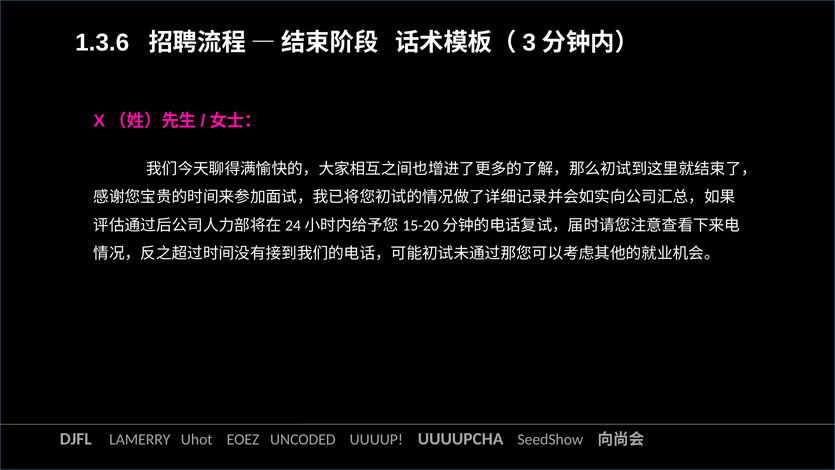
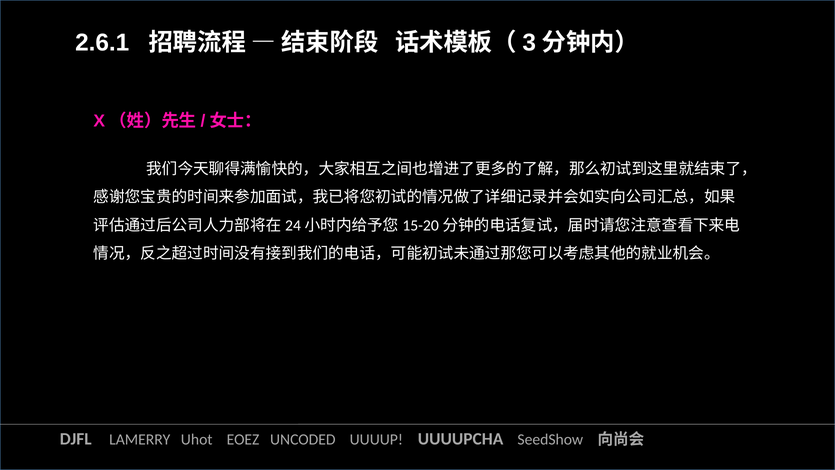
1.3.6: 1.3.6 -> 2.6.1 (102, 42)
